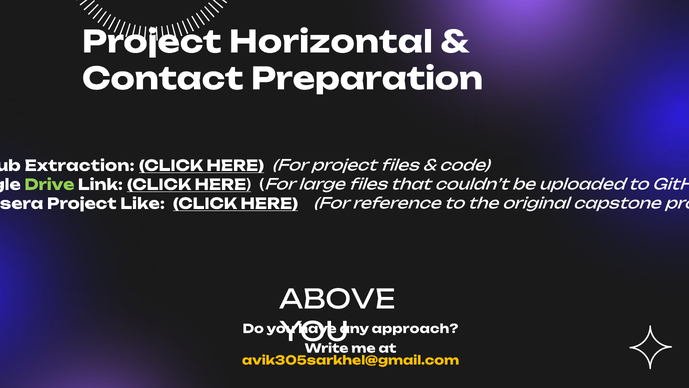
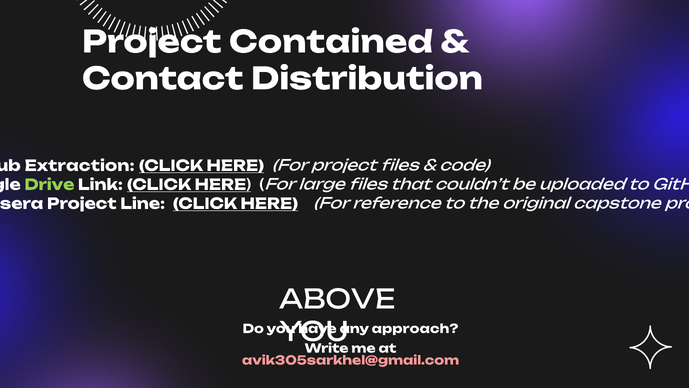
Horizontal: Horizontal -> Contained (331, 42)
Preparation: Preparation -> Distribution (367, 79)
Like: Like -> Line (143, 204)
avik305sarkhel@gmail.com colour: yellow -> pink (351, 360)
